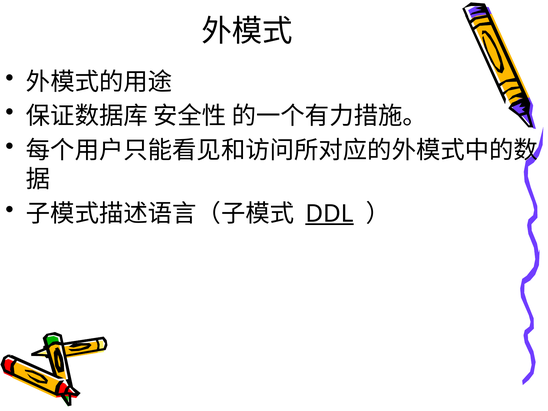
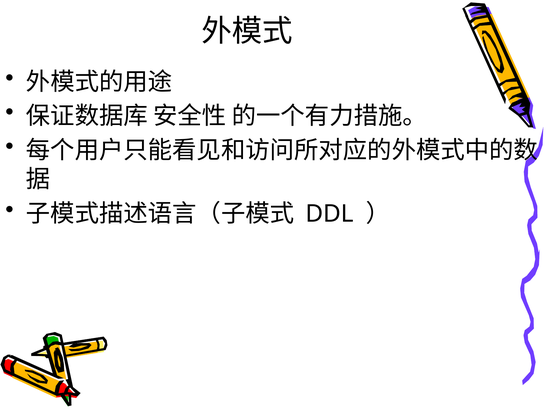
DDL underline: present -> none (330, 214)
